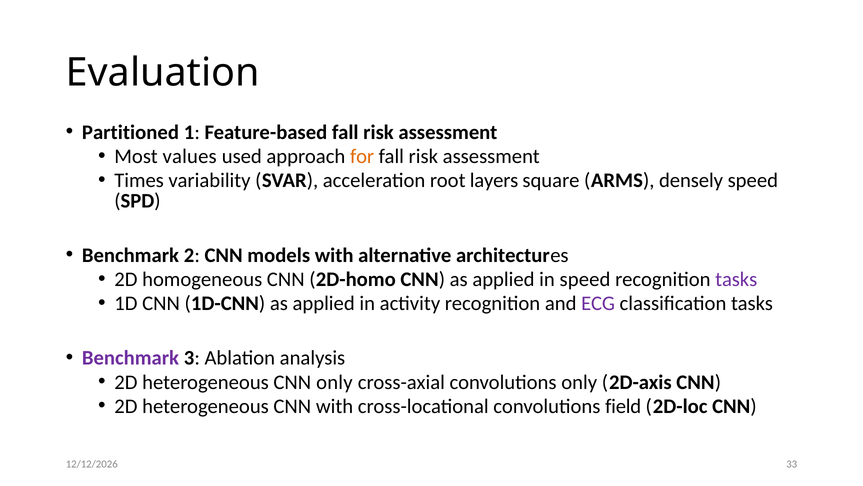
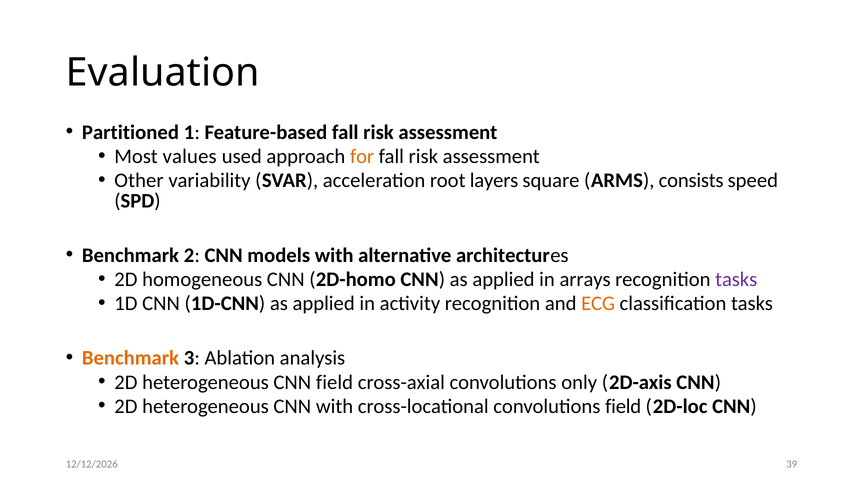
Times: Times -> Other (139, 180)
densely: densely -> consists (691, 180)
in speed: speed -> arrays (585, 279)
ECG colour: purple -> orange (598, 303)
Benchmark colour: purple -> orange (130, 358)
CNN only: only -> field (334, 382)
33: 33 -> 39 (792, 463)
